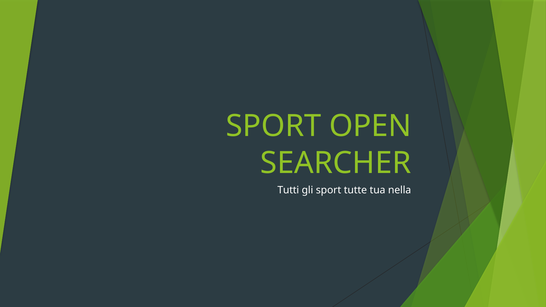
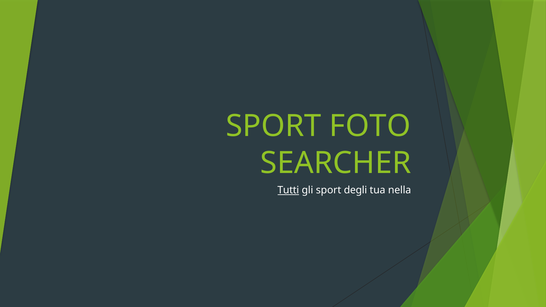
OPEN: OPEN -> FOTO (370, 126)
Tutti underline: none -> present (288, 190)
tutte: tutte -> degli (355, 190)
